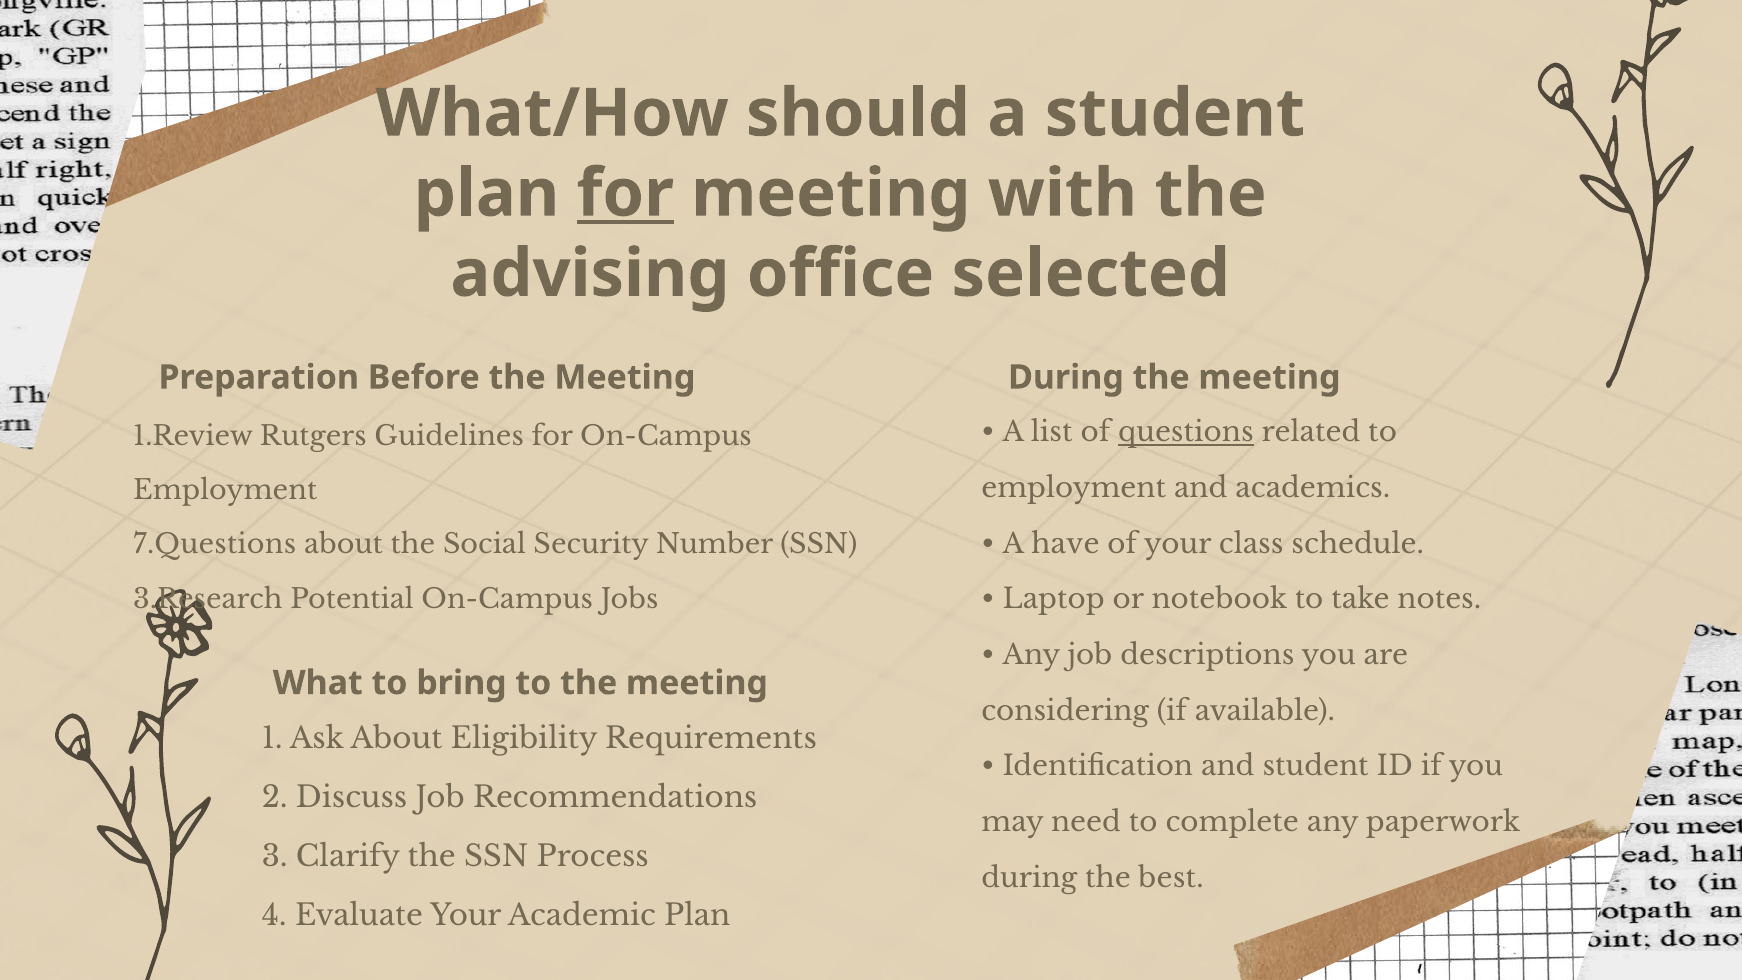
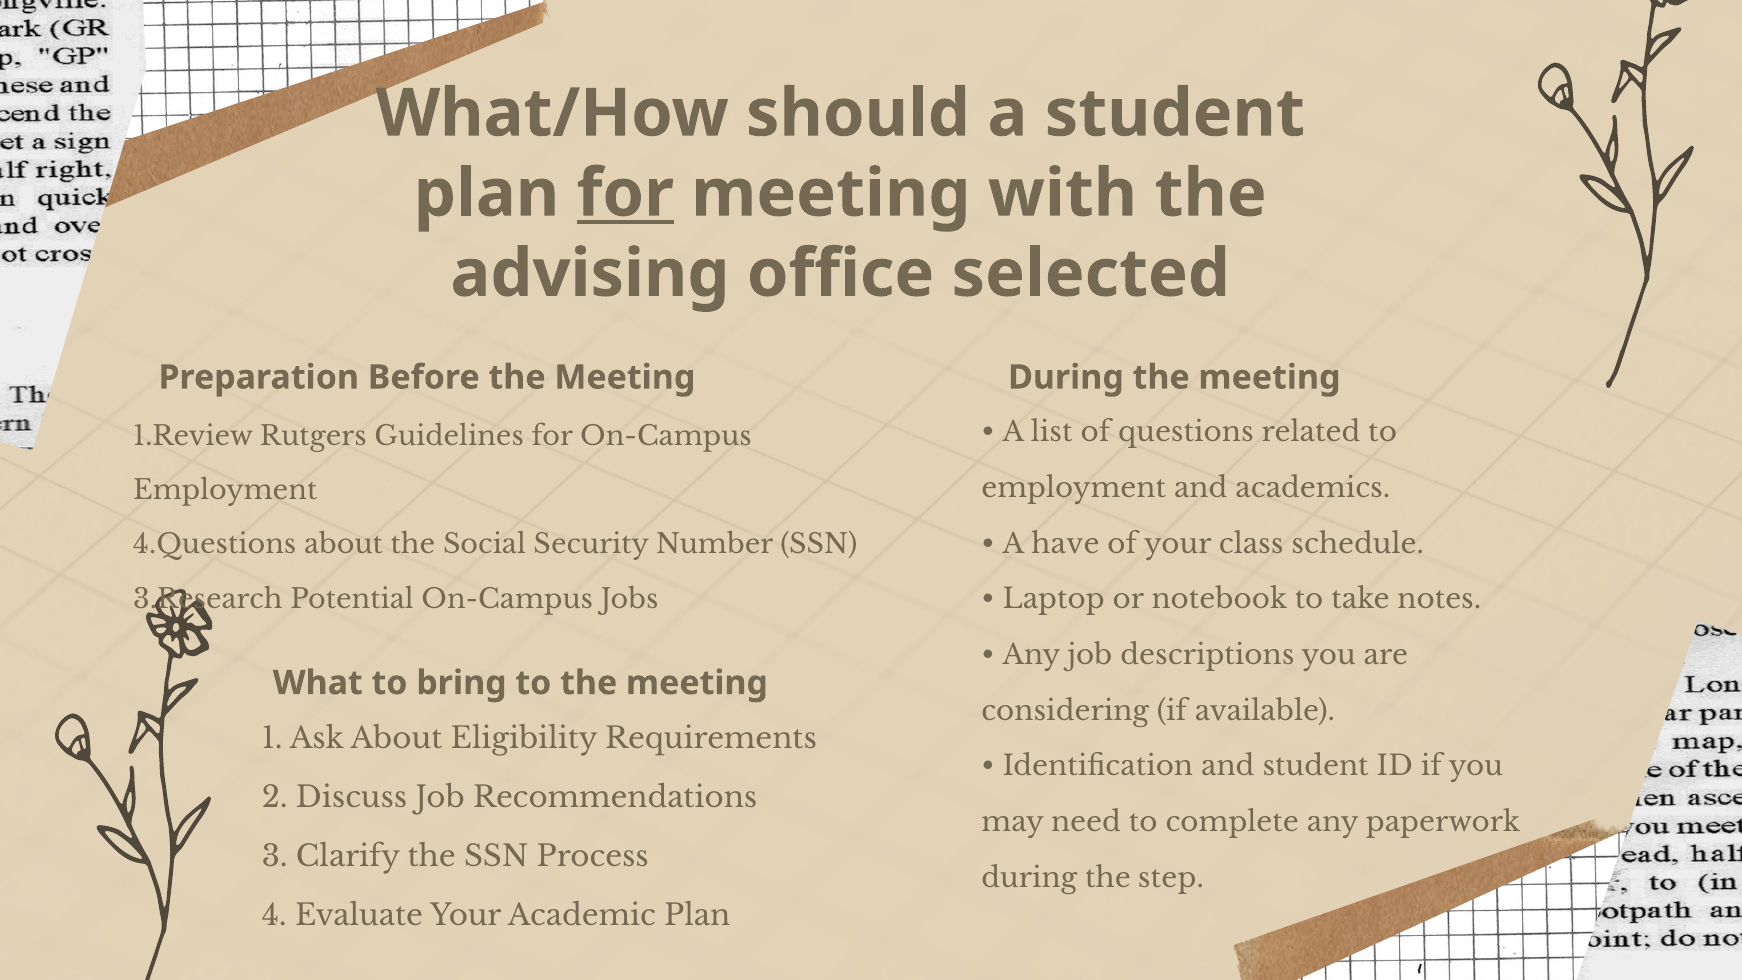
questions underline: present -> none (1186, 433)
7.Questions: 7.Questions -> 4.Questions (215, 545)
best: best -> step (1171, 878)
